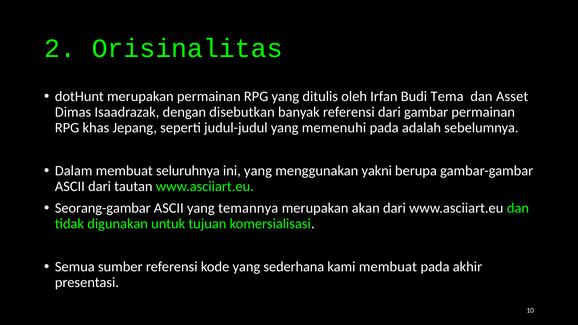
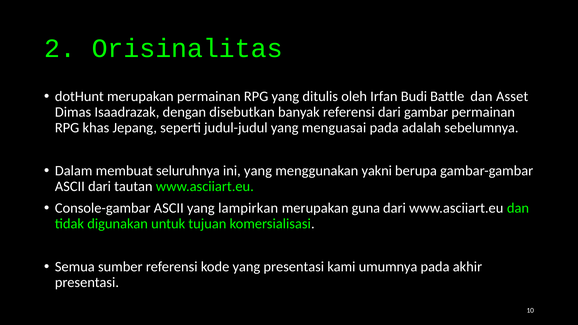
Tema: Tema -> Battle (447, 96)
memenuhi: memenuhi -> menguasai (334, 128)
Seorang-gambar: Seorang-gambar -> Console-gambar (103, 208)
temannya: temannya -> lampirkan (248, 208)
akan: akan -> guna (366, 208)
yang sederhana: sederhana -> presentasi (294, 267)
kami membuat: membuat -> umumnya (388, 267)
